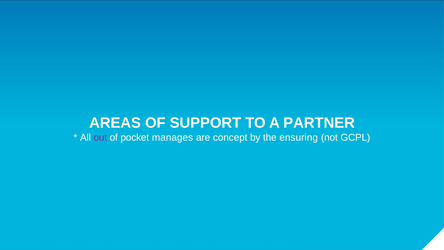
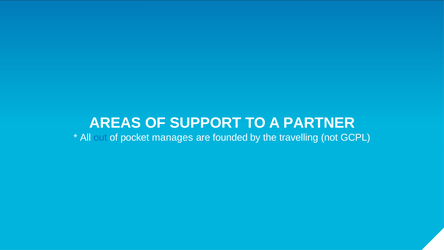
out colour: purple -> blue (100, 137)
concept: concept -> founded (230, 137)
ensuring: ensuring -> travelling (299, 137)
